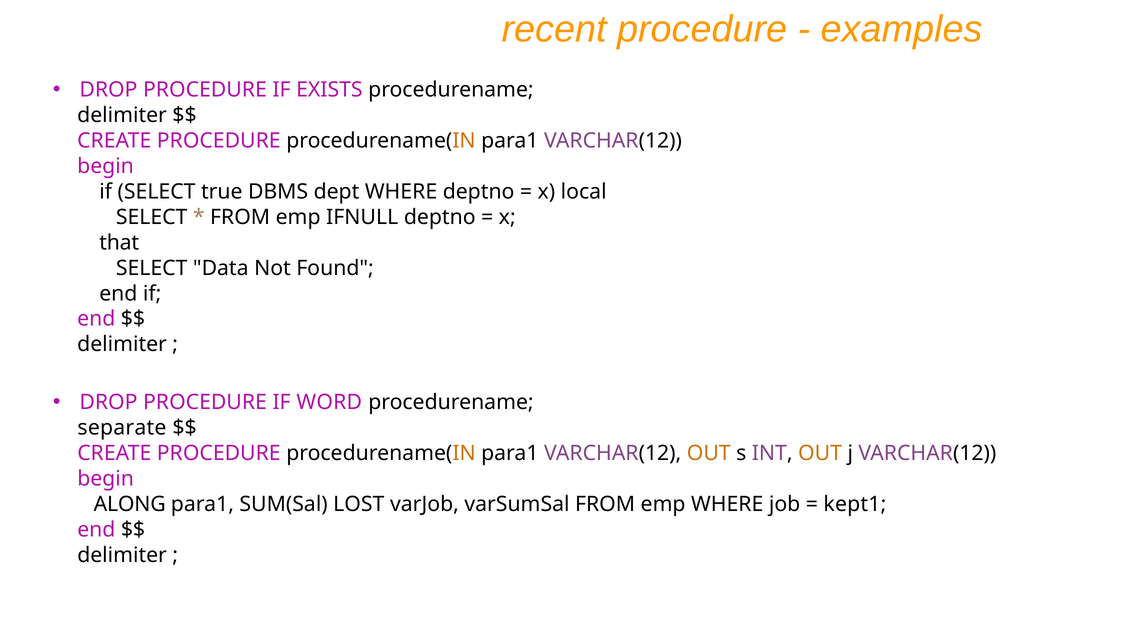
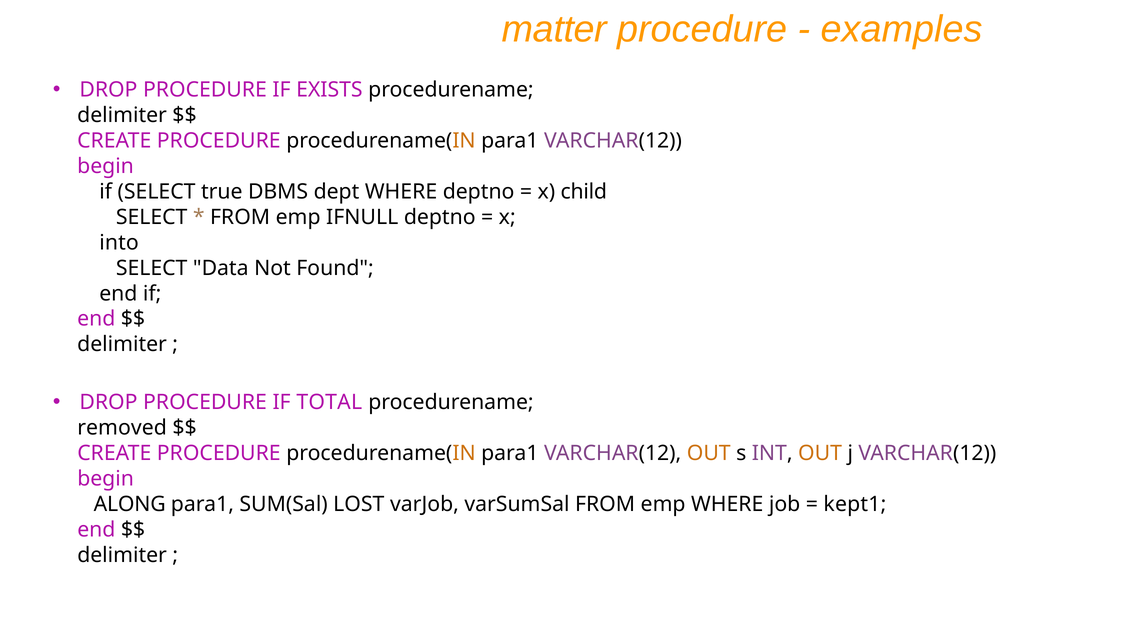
recent: recent -> matter (554, 29)
local: local -> child (584, 192)
that: that -> into (119, 243)
WORD: WORD -> TOTAL (329, 403)
separate: separate -> removed (122, 428)
